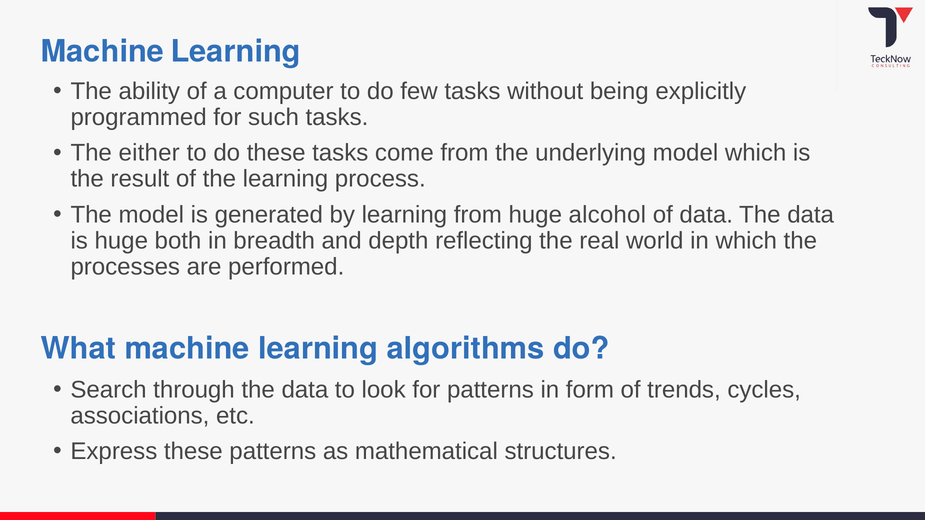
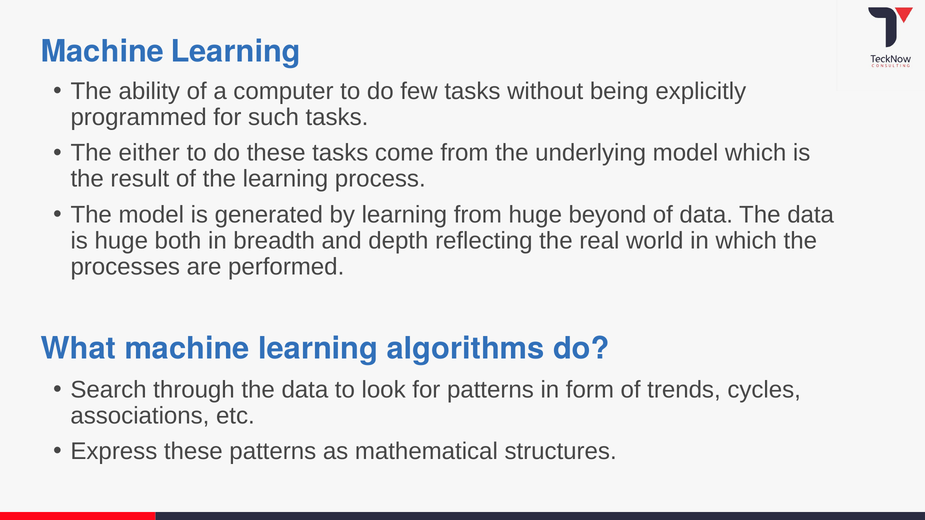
alcohol: alcohol -> beyond (608, 215)
